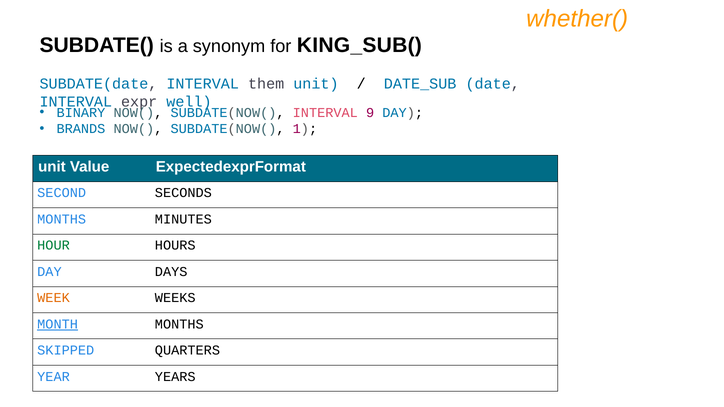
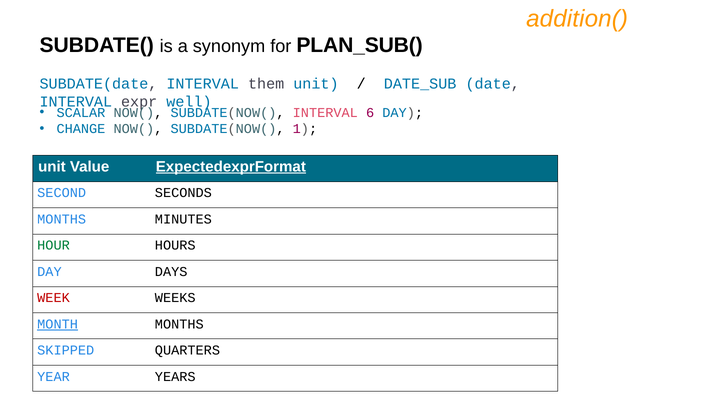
whether(: whether( -> addition( (577, 19)
KING_SUB(: KING_SUB( -> PLAN_SUB( (360, 45)
BINARY: BINARY -> SCALAR (81, 113)
9: 9 -> 6 (370, 113)
BRANDS: BRANDS -> CHANGE (81, 129)
ExpectedexprFormat underline: none -> present (231, 167)
WEEK colour: orange -> red (54, 298)
